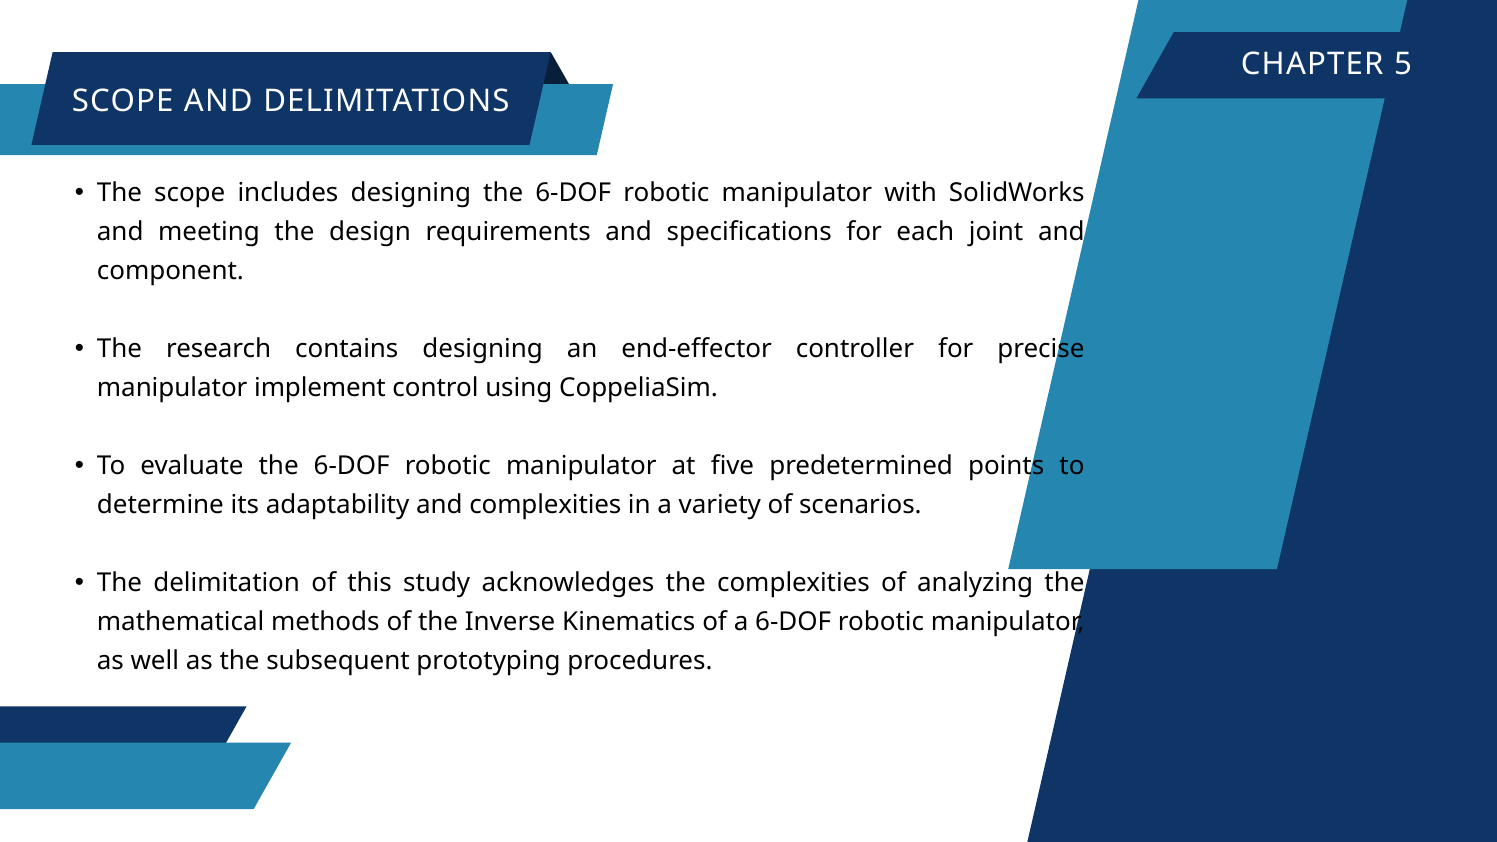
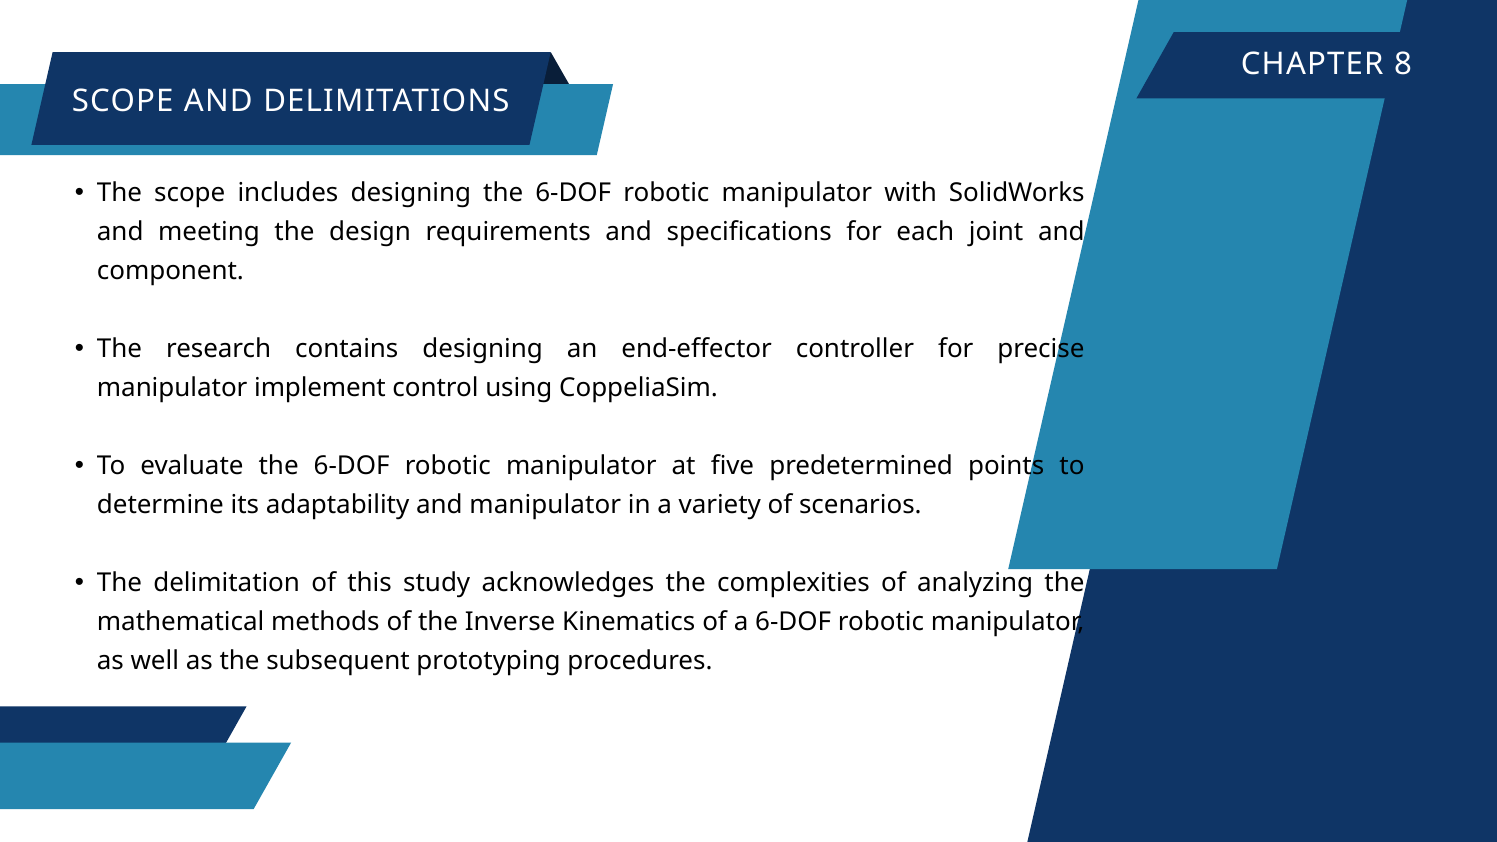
5: 5 -> 8 (1403, 65)
and complexities: complexities -> manipulator (545, 505)
